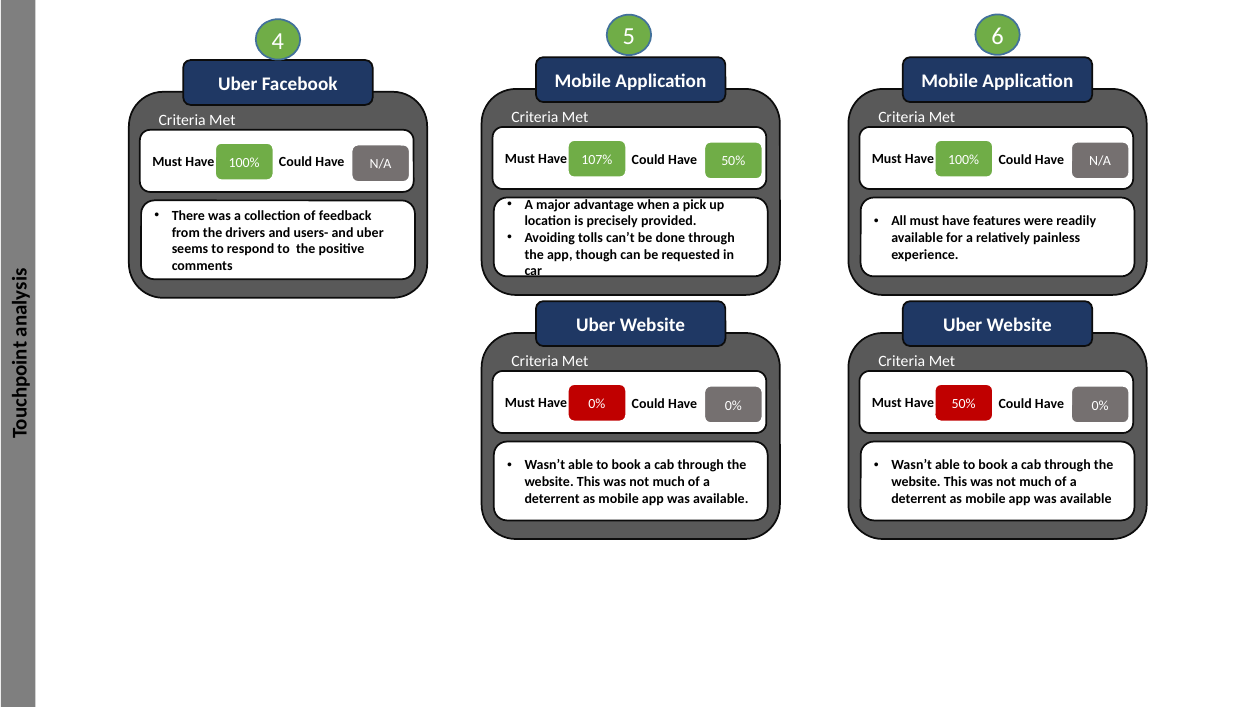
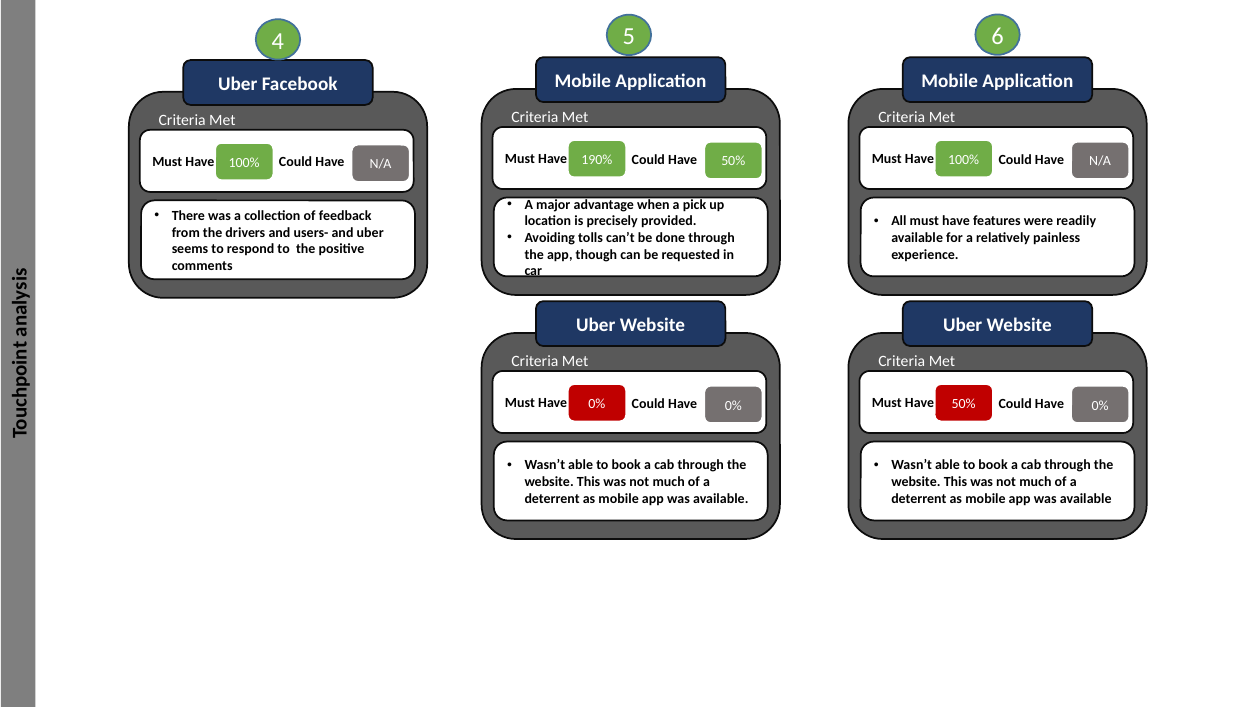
107%: 107% -> 190% (597, 160)
